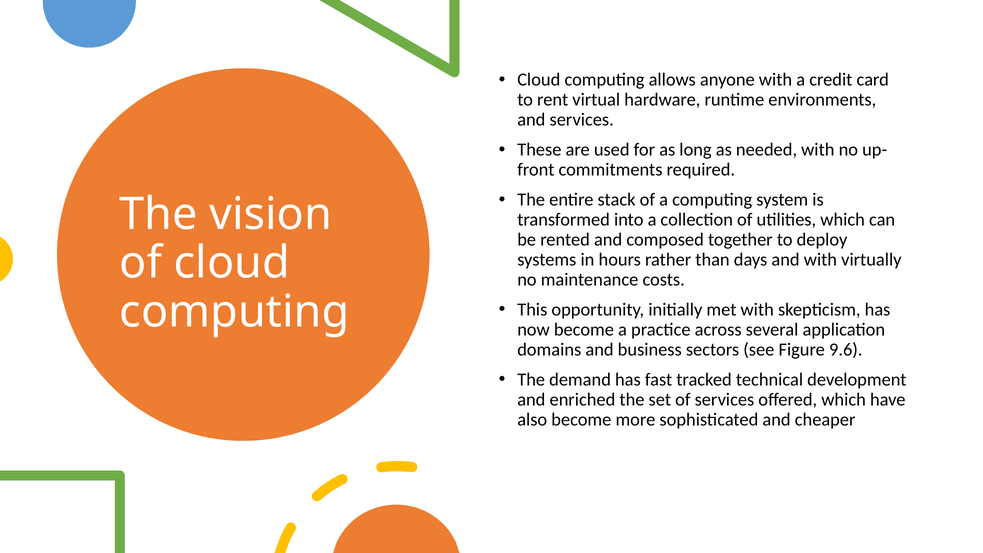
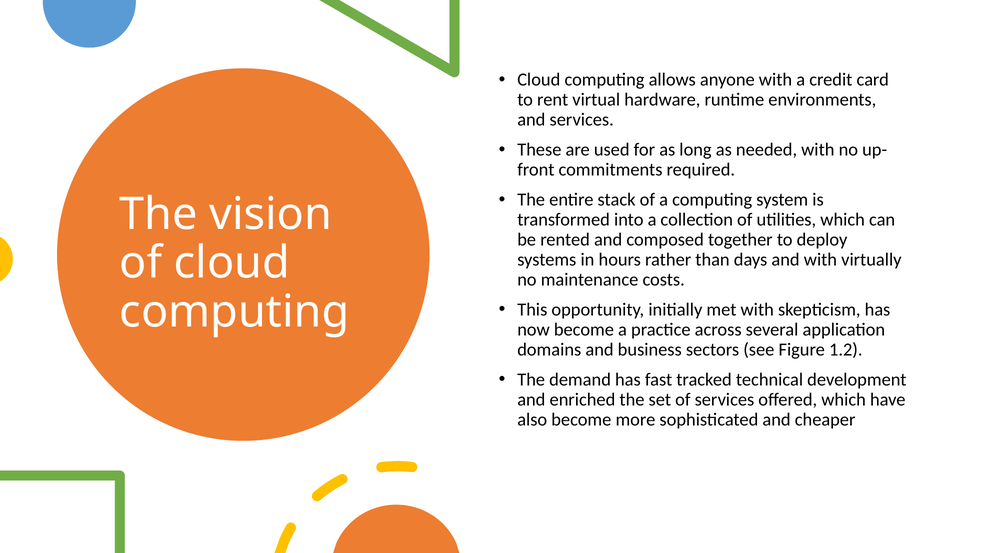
9.6: 9.6 -> 1.2 (846, 349)
